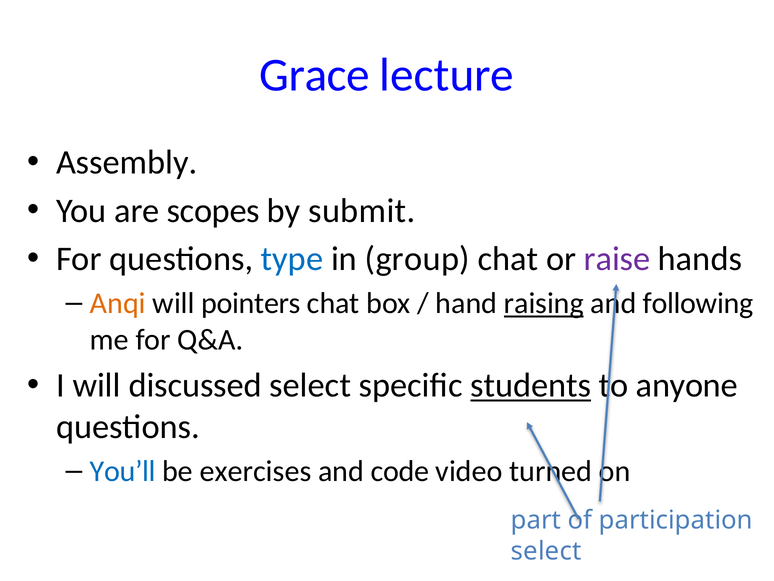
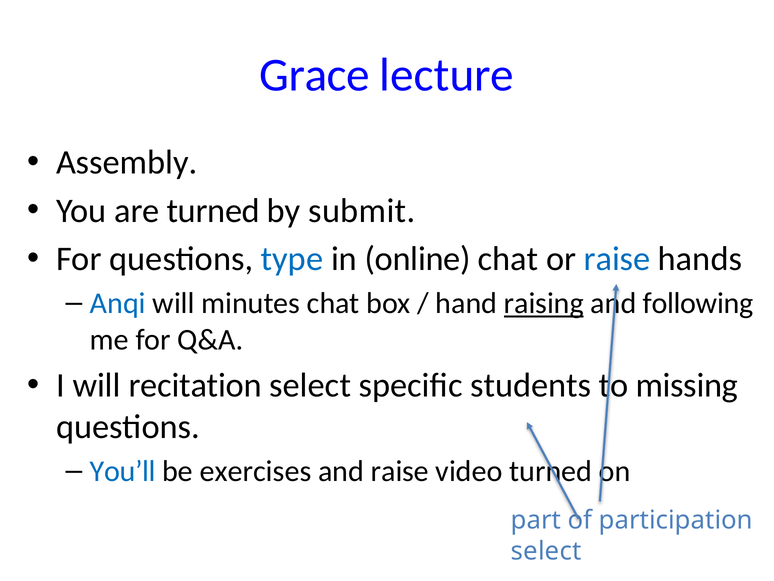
are scopes: scopes -> turned (213, 211)
group: group -> online (418, 259)
raise colour: purple -> blue (617, 259)
Anqi colour: orange -> blue (118, 303)
pointers: pointers -> minutes (251, 303)
discussed: discussed -> recitation (195, 385)
students underline: present -> none (531, 385)
anyone: anyone -> missing (687, 385)
and code: code -> raise (400, 471)
